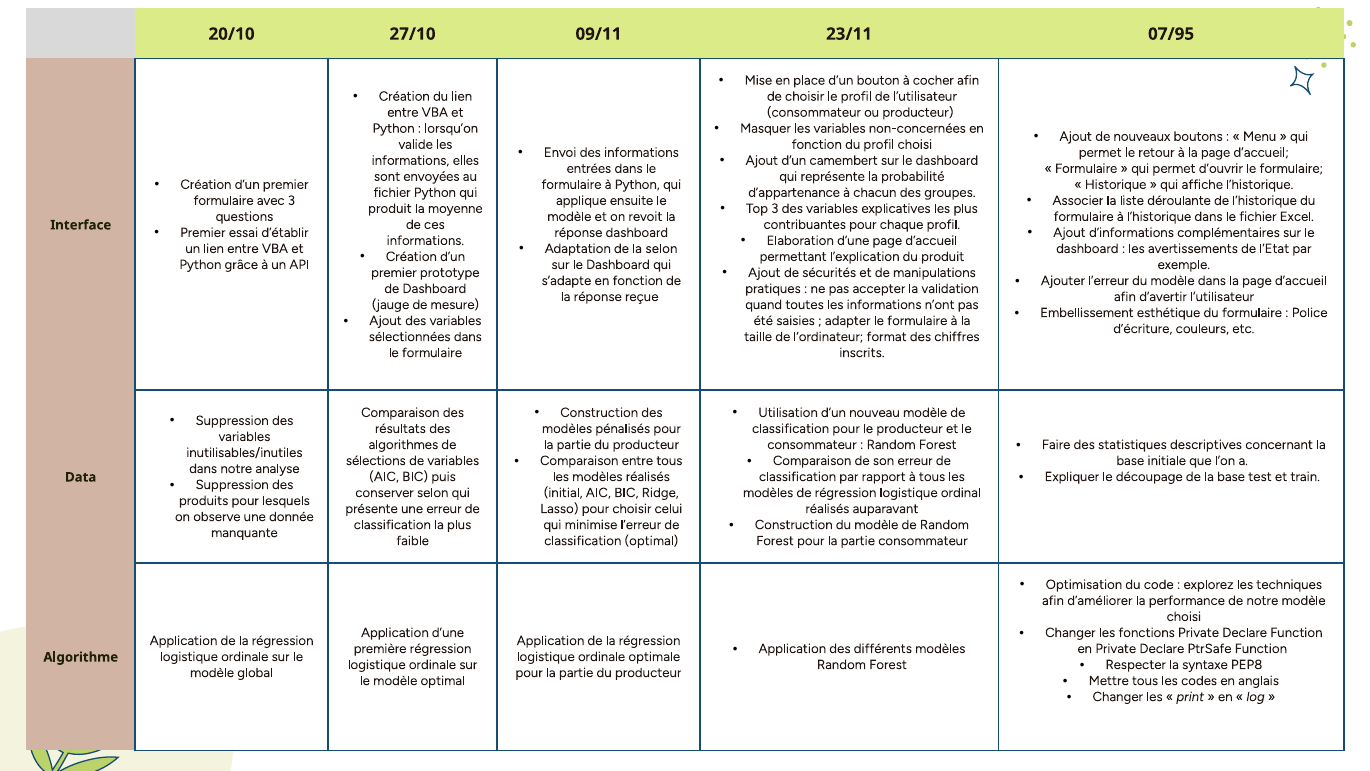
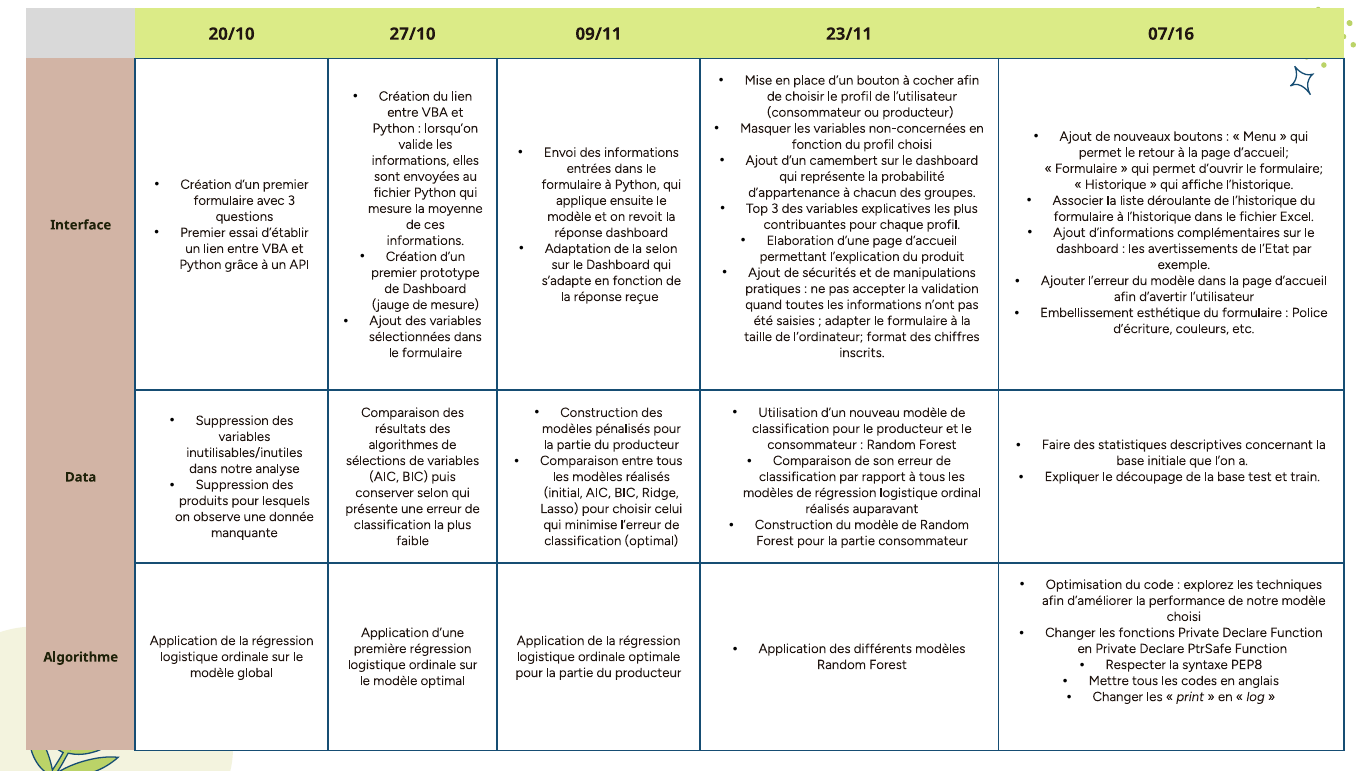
07/95: 07/95 -> 07/16 (1171, 34)
produit: produit -> mesure (390, 208)
